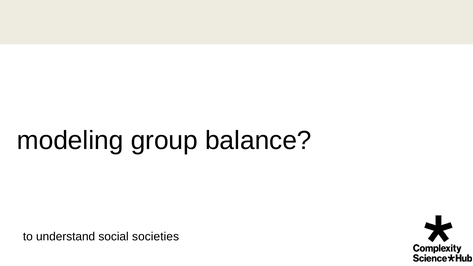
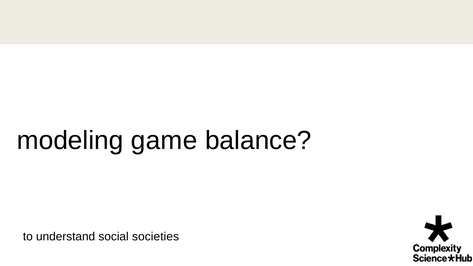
group: group -> game (164, 141)
